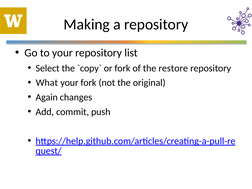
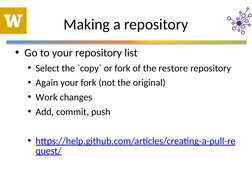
What: What -> Again (47, 83)
Again: Again -> Work (47, 97)
